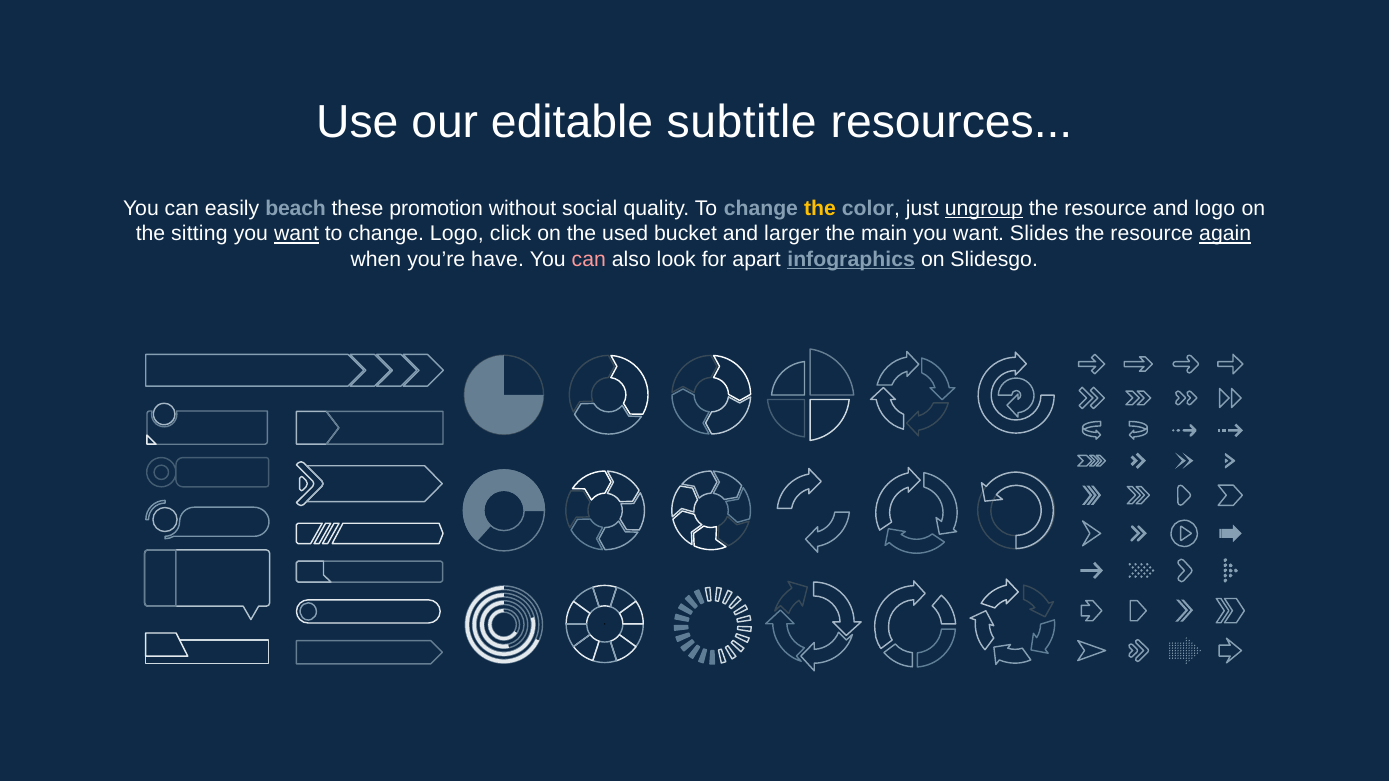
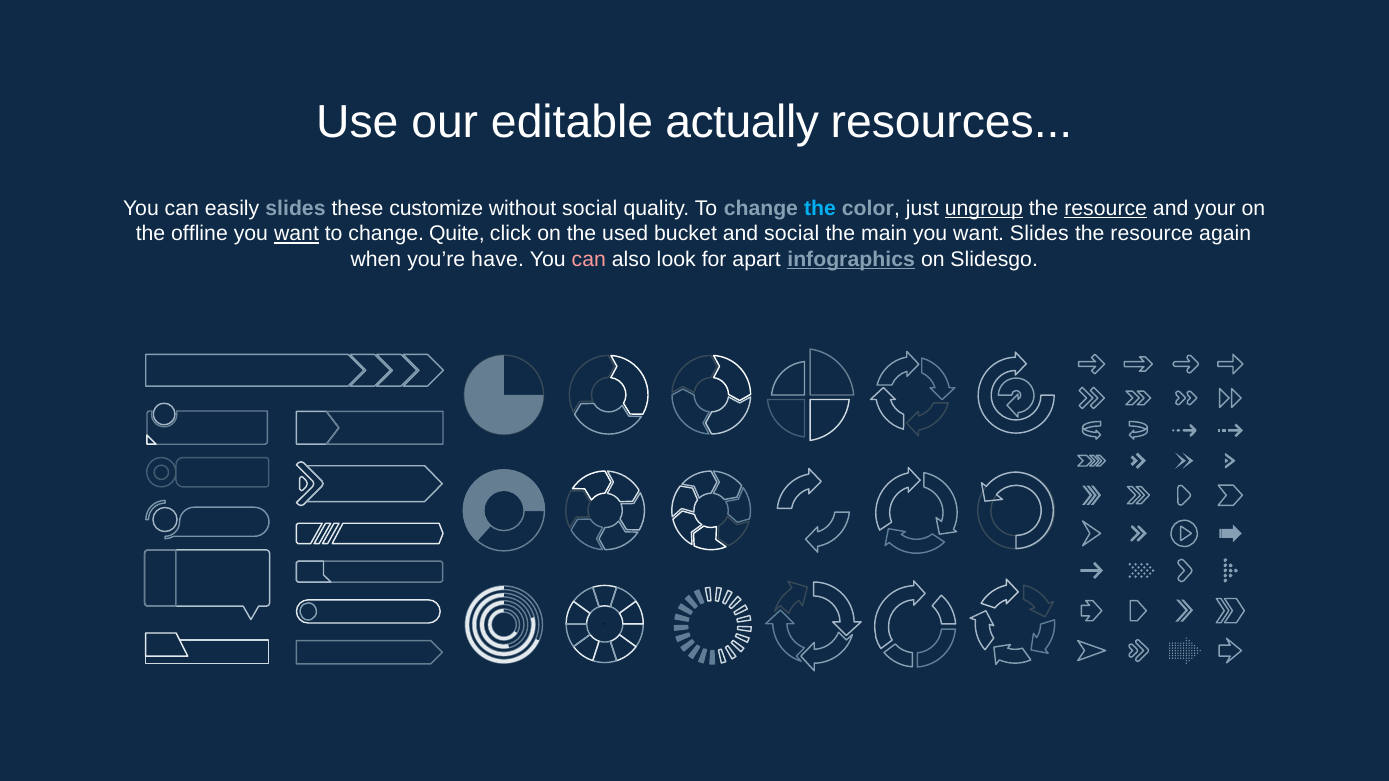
subtitle: subtitle -> actually (742, 123)
easily beach: beach -> slides (296, 209)
promotion: promotion -> customize (436, 209)
the colour: yellow -> light blue (820, 209)
resource underline: none -> present (1106, 209)
and logo: logo -> your (1215, 209)
sitting: sitting -> offline (199, 234)
change Logo: Logo -> Quite (457, 234)
and larger: larger -> social (792, 234)
again underline: present -> none (1225, 234)
